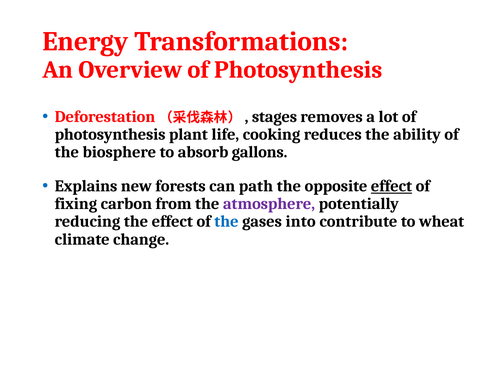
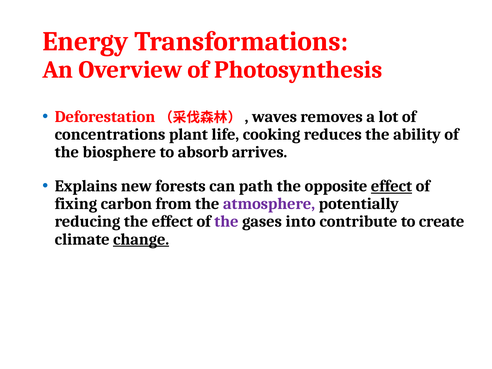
stages: stages -> waves (275, 117)
photosynthesis: photosynthesis -> concentrations (110, 134)
gallons: gallons -> arrives (260, 152)
the colour: blue -> purple (226, 222)
wheat: wheat -> create (442, 222)
change underline: none -> present (141, 239)
